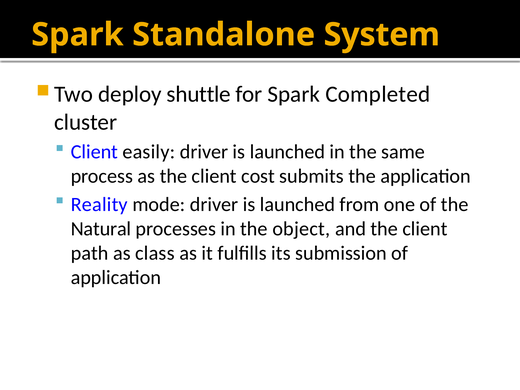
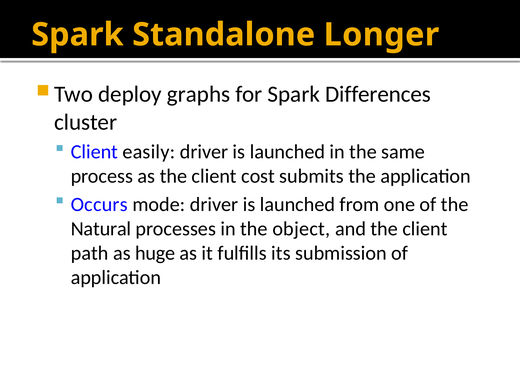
System: System -> Longer (381, 35)
shuttle: shuttle -> graphs (199, 94)
Completed: Completed -> Differences (378, 94)
Reality: Reality -> Occurs (99, 205)
class: class -> huge (155, 253)
